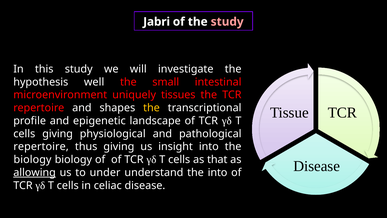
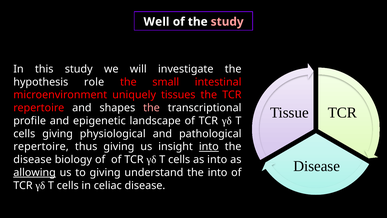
Jabri: Jabri -> Well (156, 22)
well: well -> role (94, 82)
the colour: yellow -> pink (151, 108)
into underline: none -> present (209, 146)
biology: biology -> disease (33, 159)
as that: that -> into (217, 159)
to under: under -> giving (105, 172)
